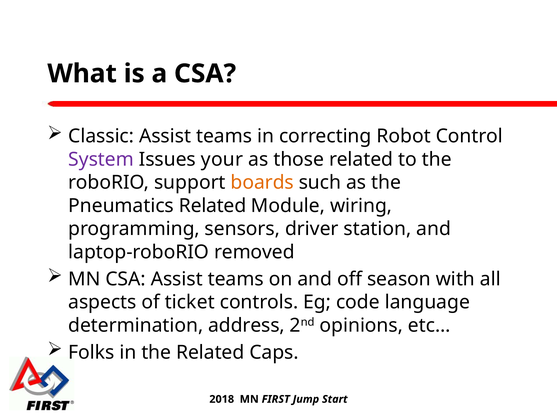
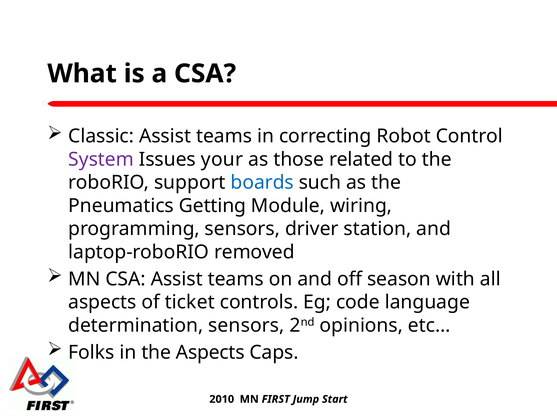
boards colour: orange -> blue (262, 183)
Pneumatics Related: Related -> Getting (213, 206)
determination address: address -> sensors (246, 326)
the Related: Related -> Aspects (210, 353)
2018: 2018 -> 2010 (222, 400)
